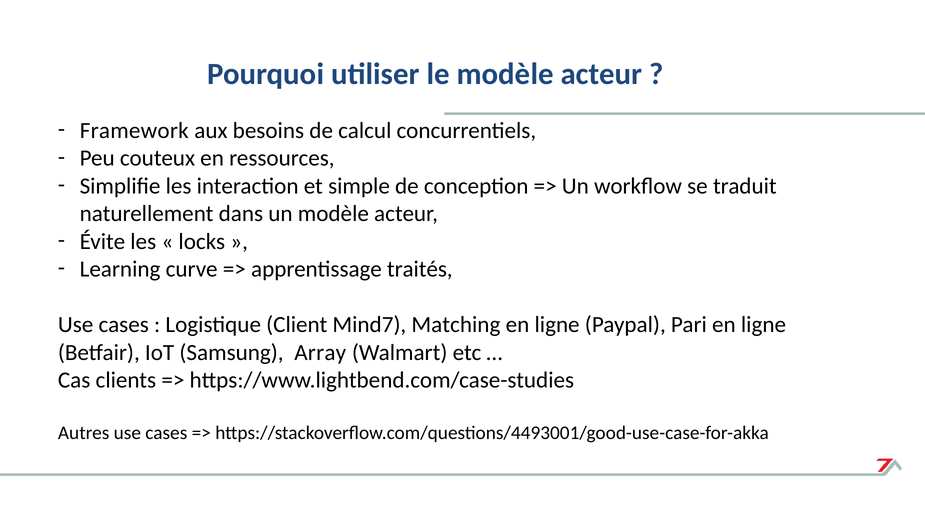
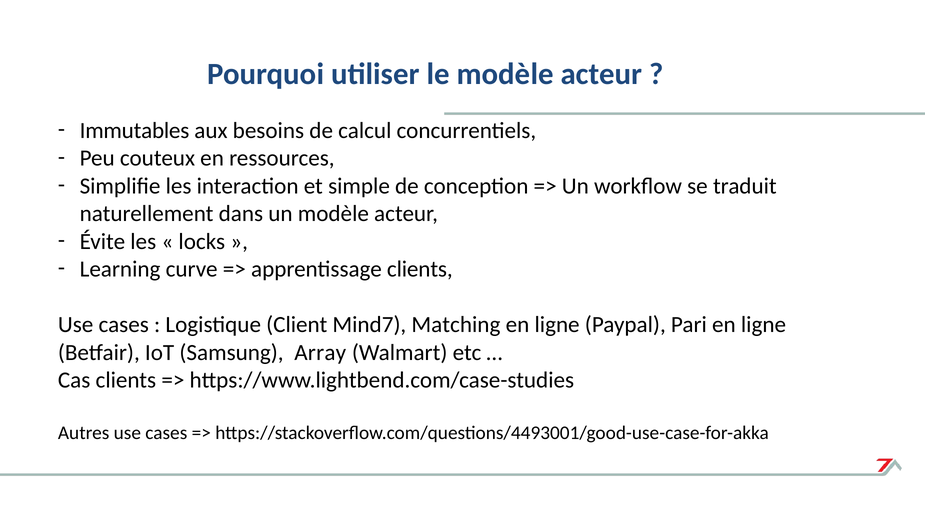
Framework: Framework -> Immutables (134, 131)
apprentissage traités: traités -> clients (420, 269)
